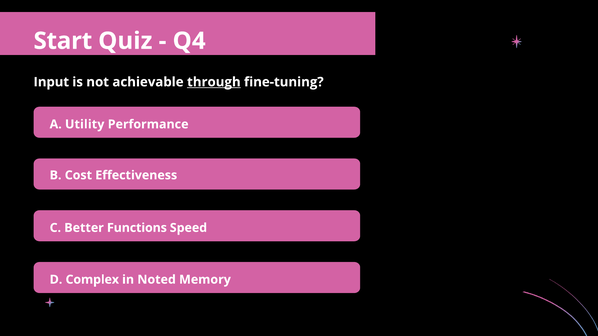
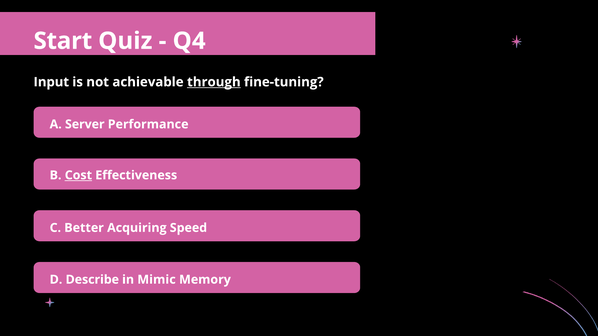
Utility: Utility -> Server (85, 124)
Cost underline: none -> present (78, 175)
Functions: Functions -> Acquiring (137, 228)
Complex: Complex -> Describe (92, 280)
Noted: Noted -> Mimic (157, 280)
